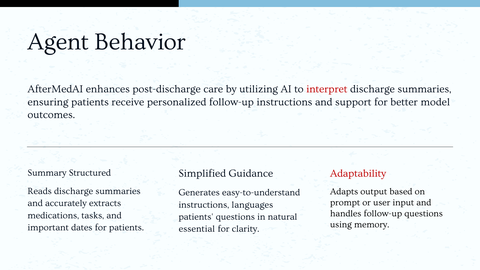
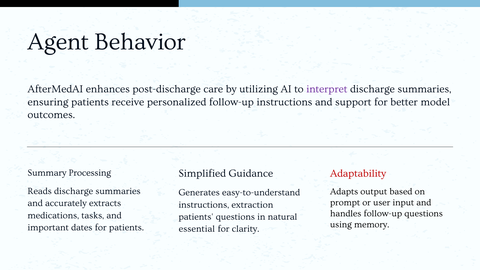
interpret colour: red -> purple (327, 89)
Structured: Structured -> Processing (90, 173)
languages: languages -> extraction (252, 205)
